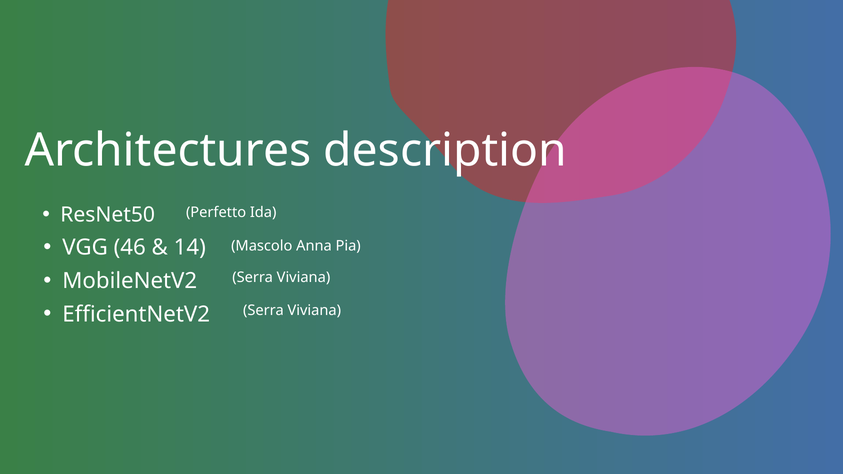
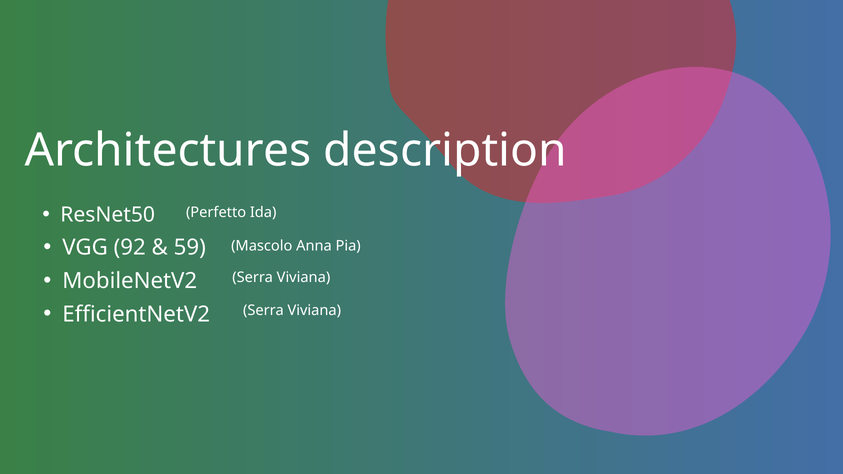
46: 46 -> 92 (130, 248)
14: 14 -> 59 (190, 248)
